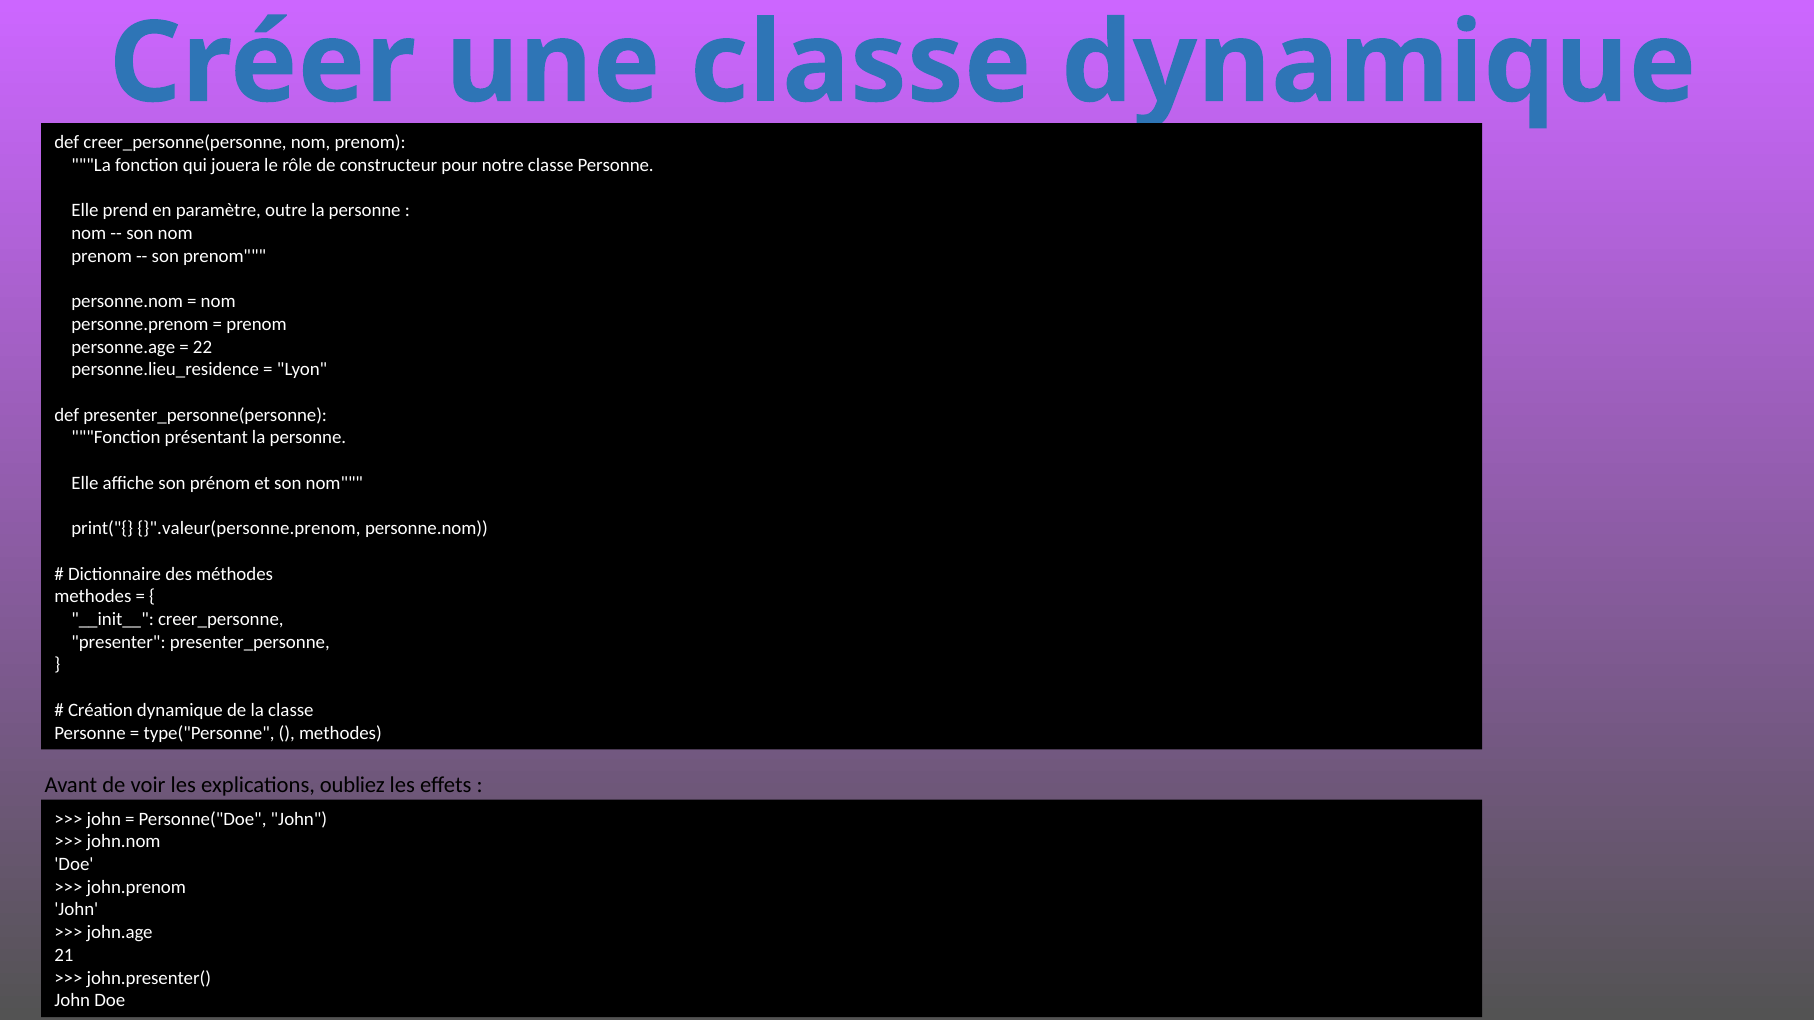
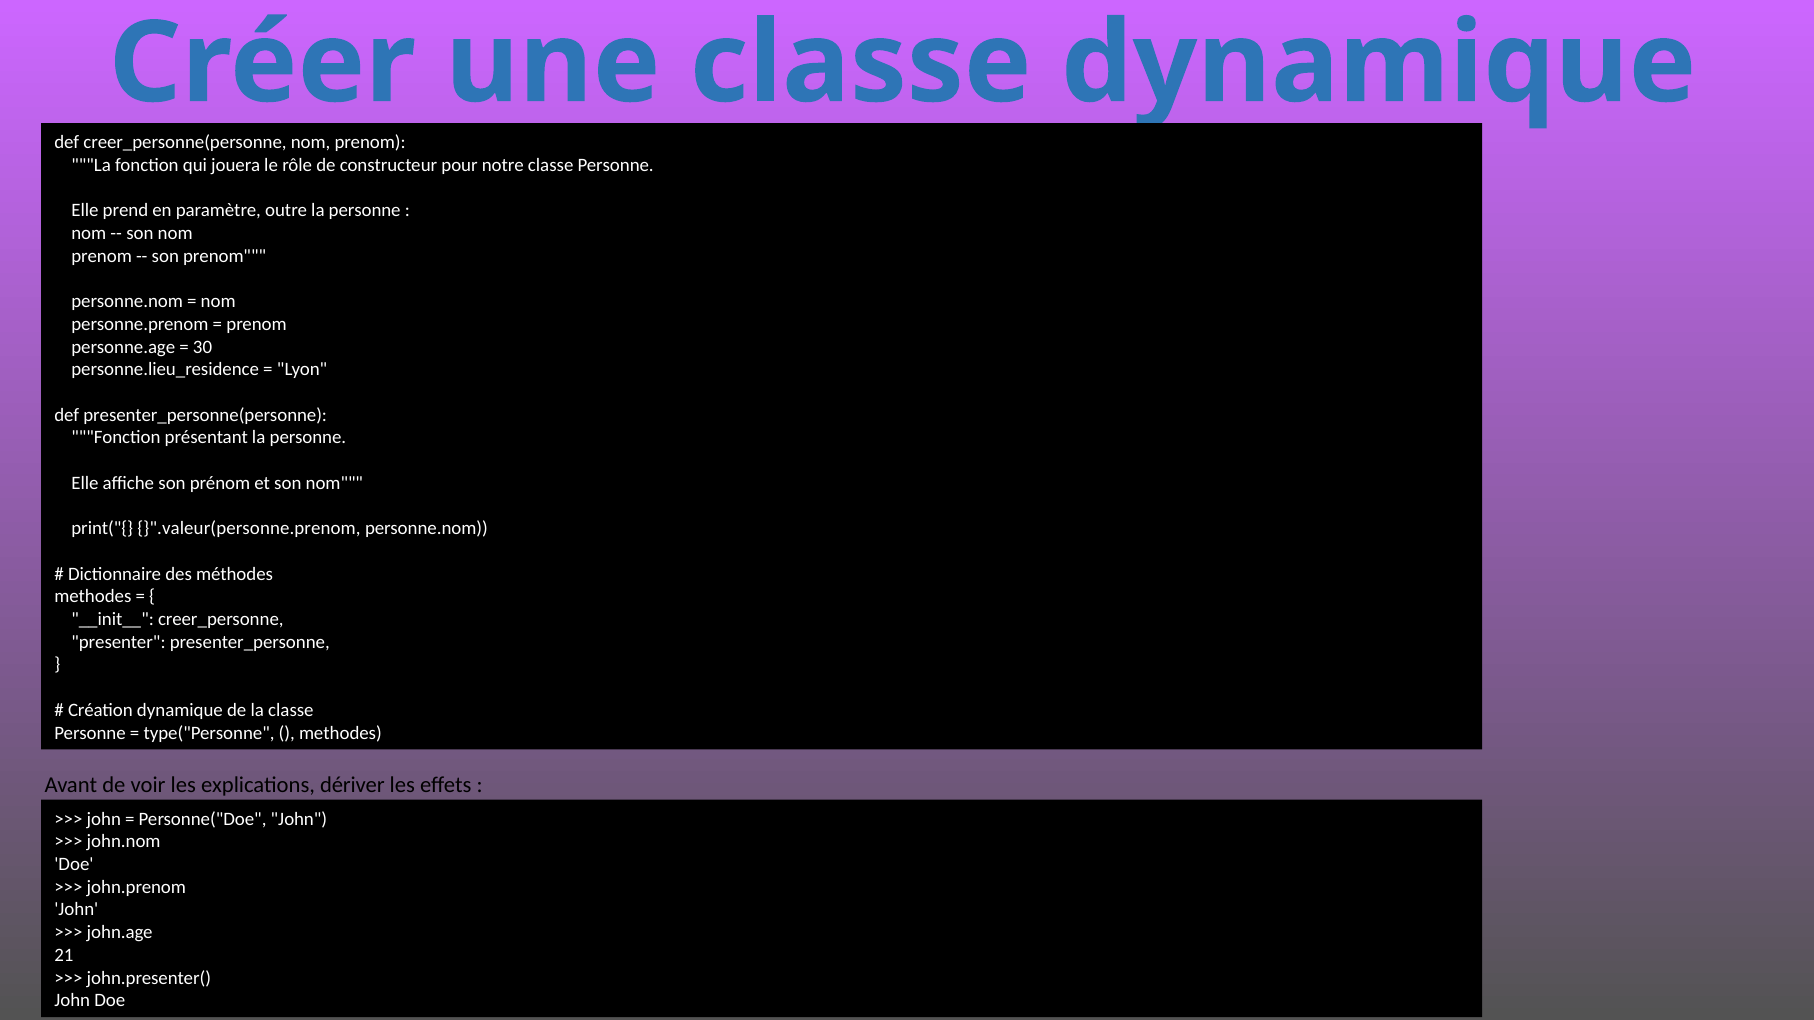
22: 22 -> 30 (203, 347)
oubliez: oubliez -> dériver (352, 785)
